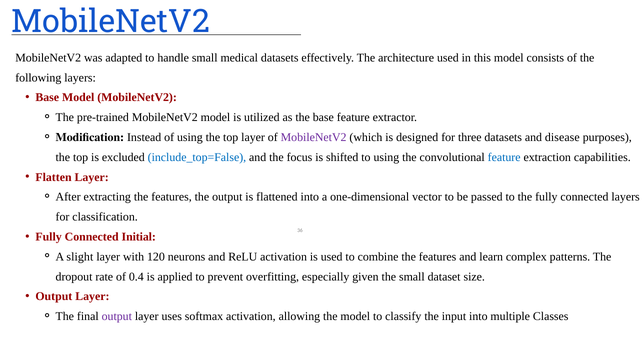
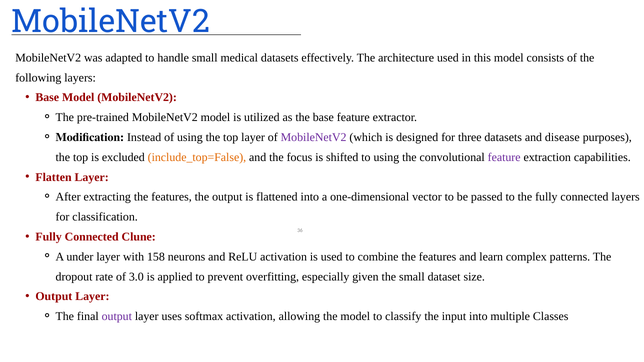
include_top=False colour: blue -> orange (197, 157)
feature colour: blue -> purple (504, 157)
Initial: Initial -> Clune (139, 237)
slight: slight -> under (80, 257)
120: 120 -> 158 (156, 257)
0.4: 0.4 -> 3.0 (136, 277)
